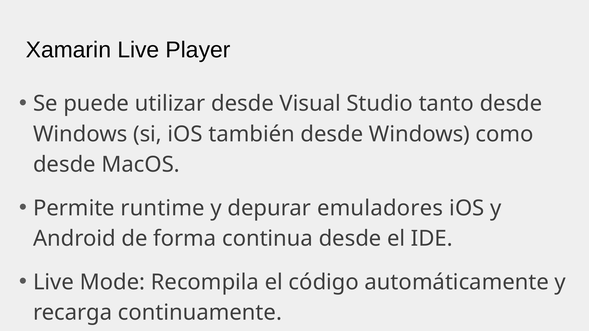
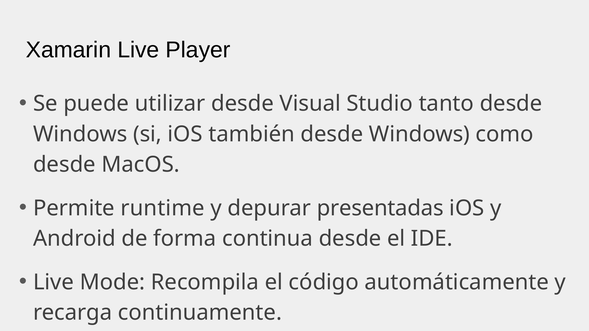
emuladores: emuladores -> presentadas (380, 208)
